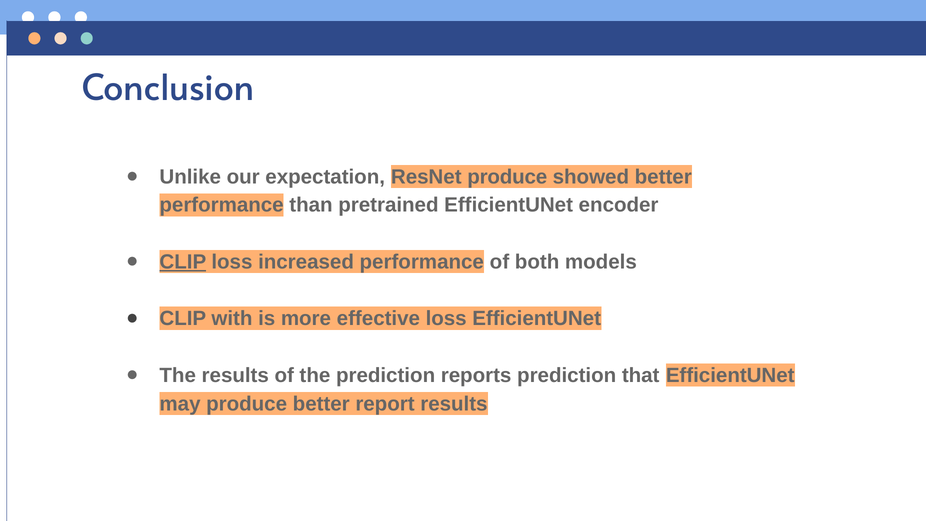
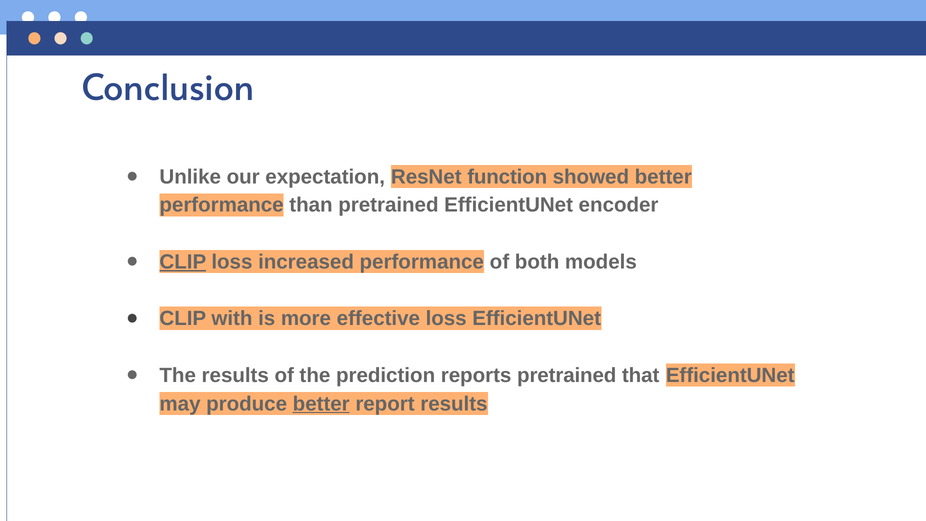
ResNet produce: produce -> function (507, 177)
reports prediction: prediction -> pretrained (567, 375)
better underline: none -> present (321, 404)
